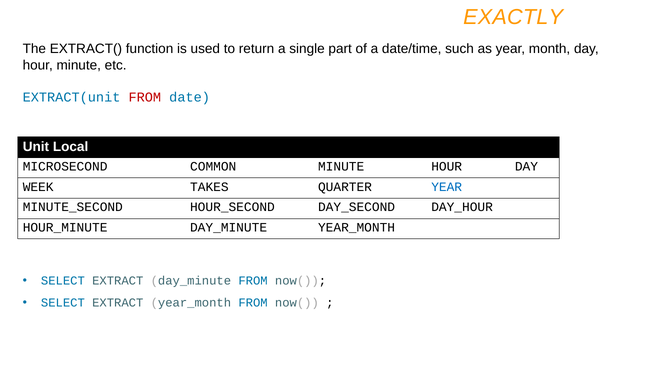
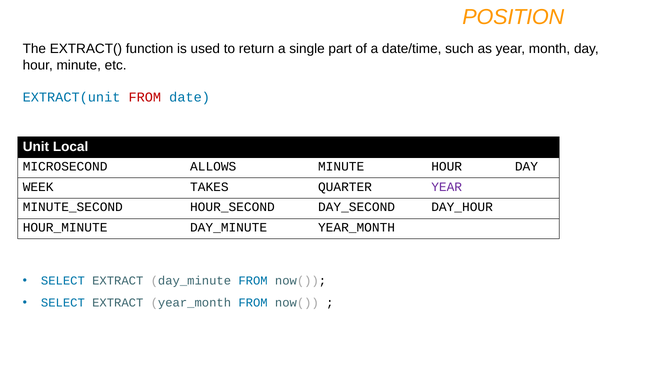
EXACTLY: EXACTLY -> POSITION (513, 17)
COMMON: COMMON -> ALLOWS (213, 167)
YEAR colour: blue -> purple (447, 187)
